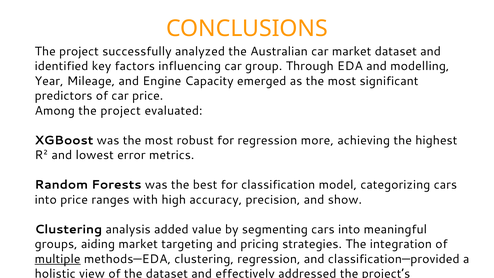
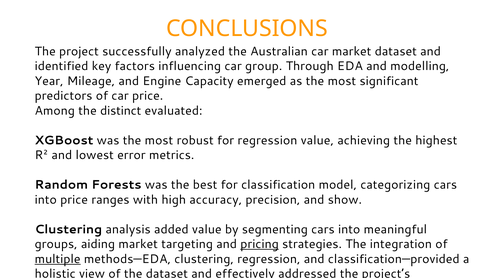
Among the project: project -> distinct (121, 111)
regression more: more -> value (317, 140)
pricing underline: none -> present (260, 244)
